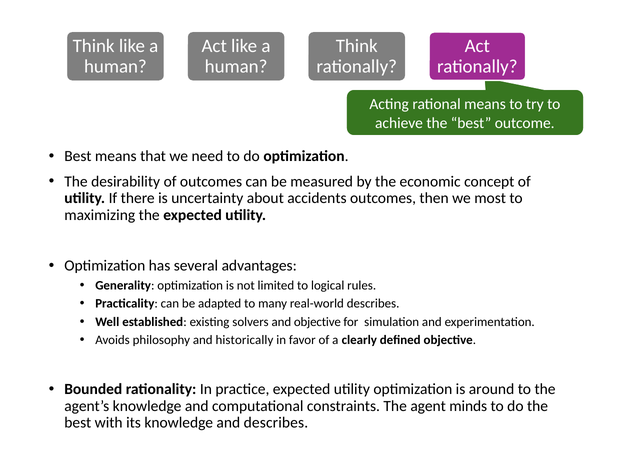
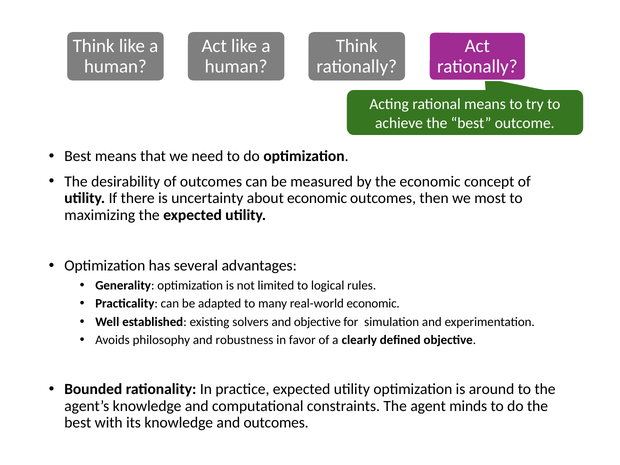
about accidents: accidents -> economic (317, 198)
real-world describes: describes -> economic (373, 304)
historically: historically -> robustness (244, 340)
and describes: describes -> outcomes (276, 423)
